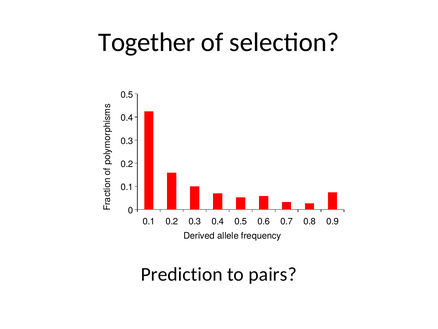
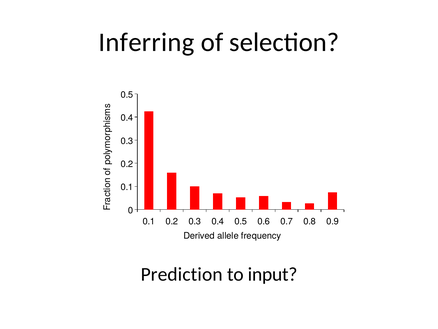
Together: Together -> Inferring (146, 42)
pairs: pairs -> input (273, 274)
